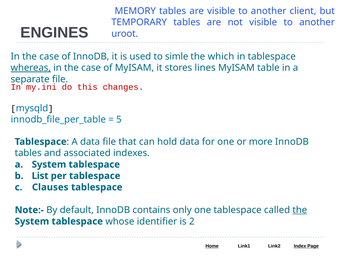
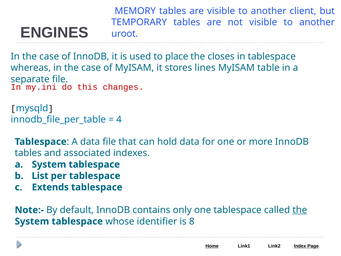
simle: simle -> place (177, 56)
which: which -> closes (221, 56)
whereas underline: present -> none (31, 68)
5: 5 -> 4 (119, 119)
Clauses: Clauses -> Extends (50, 187)
2: 2 -> 8 (192, 221)
